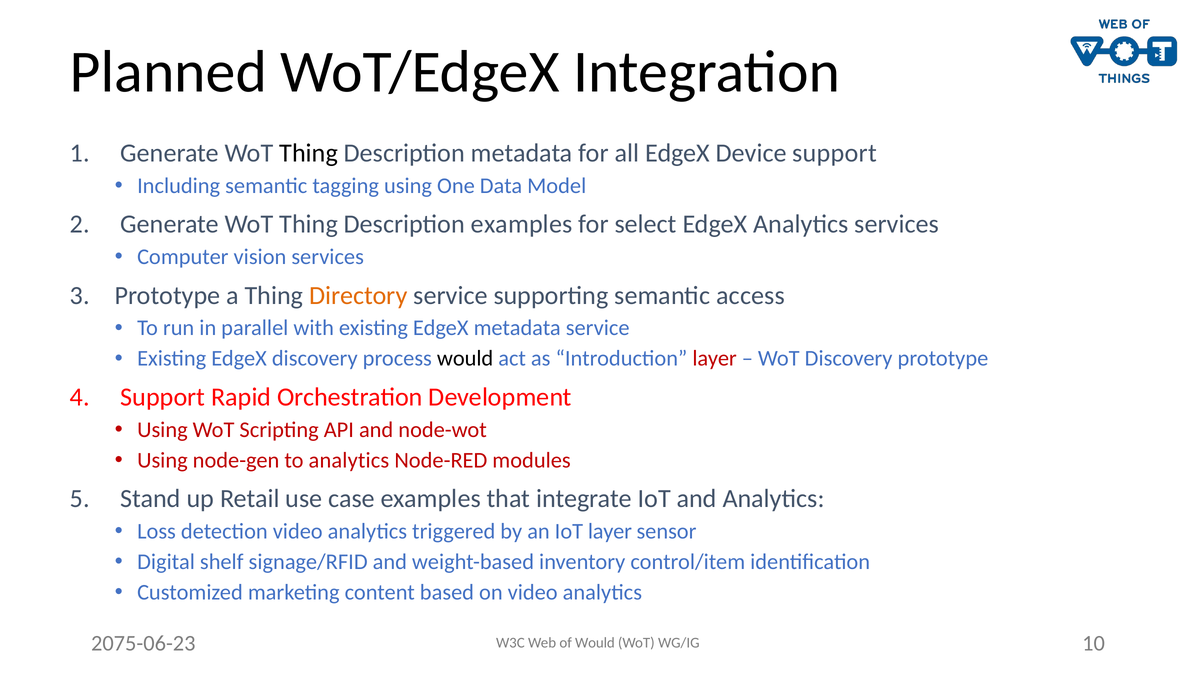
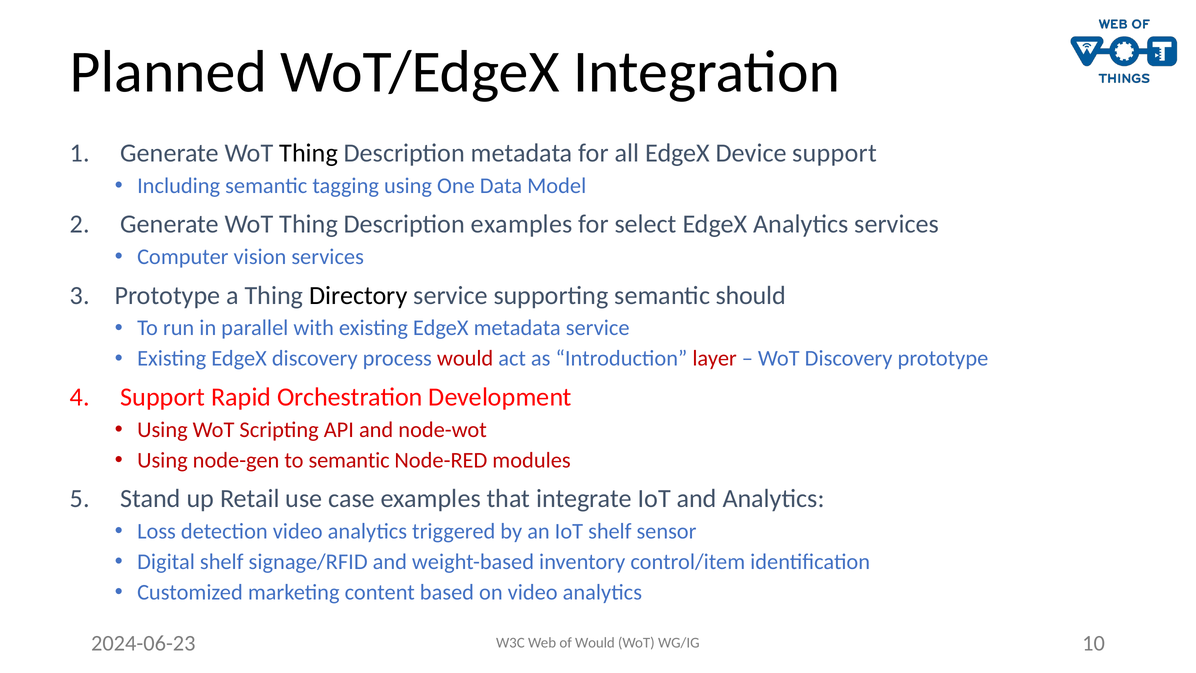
Directory colour: orange -> black (358, 295)
access: access -> should (751, 295)
would colour: black -> red (465, 358)
to analytics: analytics -> semantic (349, 460)
IoT layer: layer -> shelf (610, 531)
2075-06-23: 2075-06-23 -> 2024-06-23 (143, 643)
